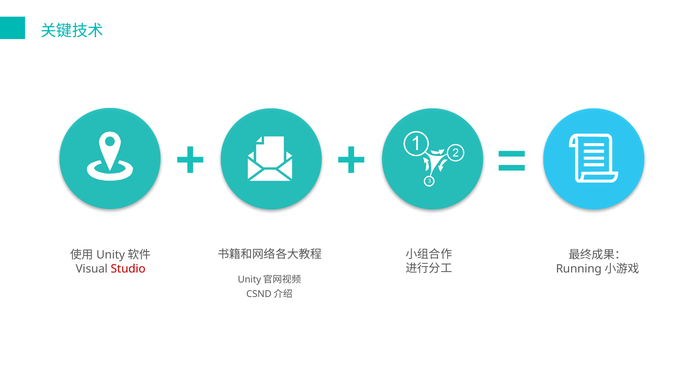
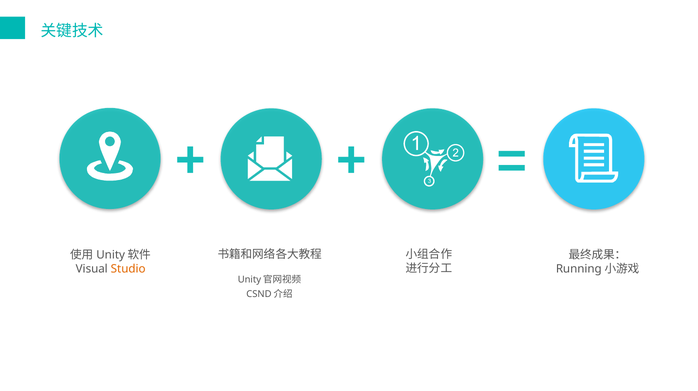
Studio colour: red -> orange (128, 269)
